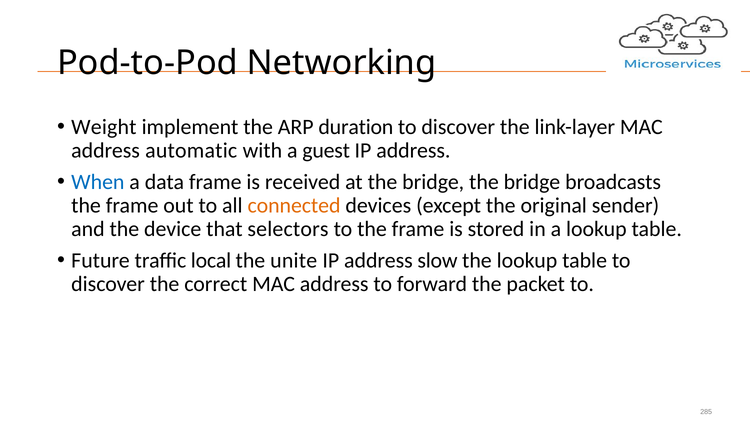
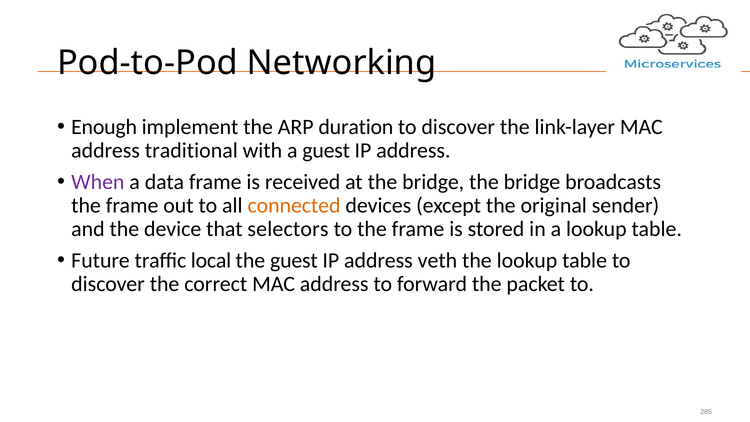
Weight: Weight -> Enough (104, 127)
automatic: automatic -> traditional (191, 150)
When colour: blue -> purple (98, 182)
the unite: unite -> guest (294, 260)
slow: slow -> veth (437, 260)
